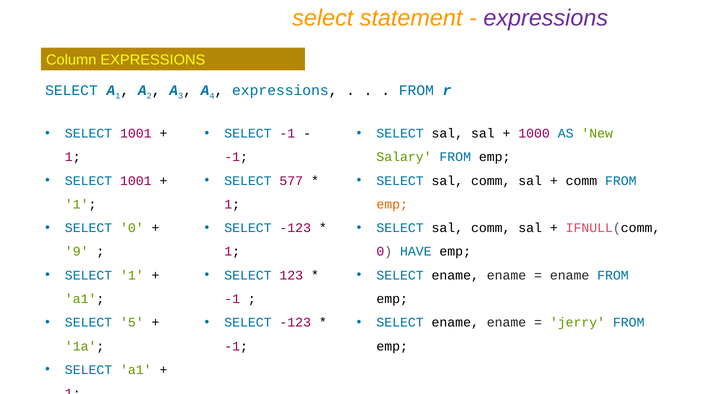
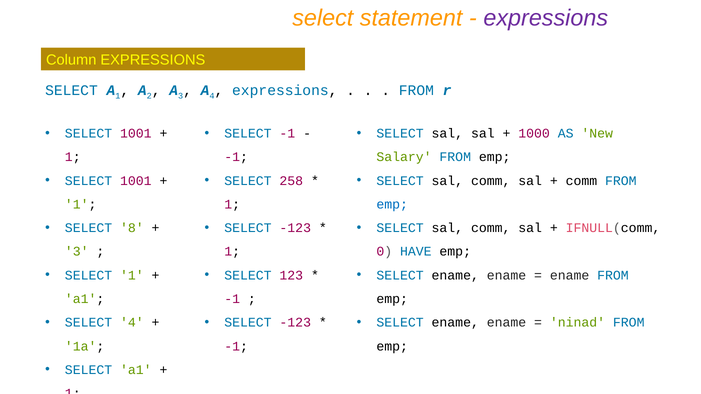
577: 577 -> 258 (291, 181)
emp colour: orange -> blue (392, 205)
SELECT 0: 0 -> 8 (132, 228)
9: 9 -> 3 (77, 252)
SELECT 5: 5 -> 4 (132, 323)
jerry: jerry -> ninad (577, 323)
